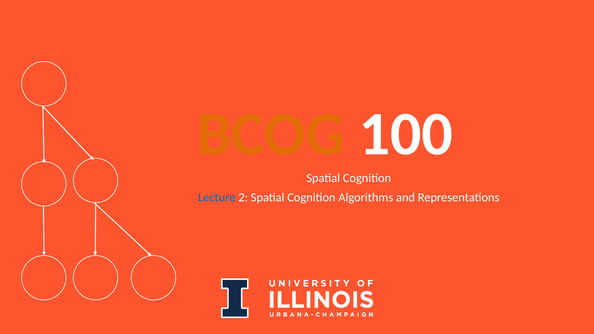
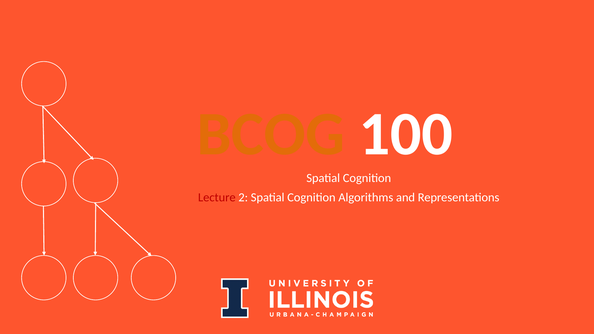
Lecture colour: blue -> red (217, 198)
